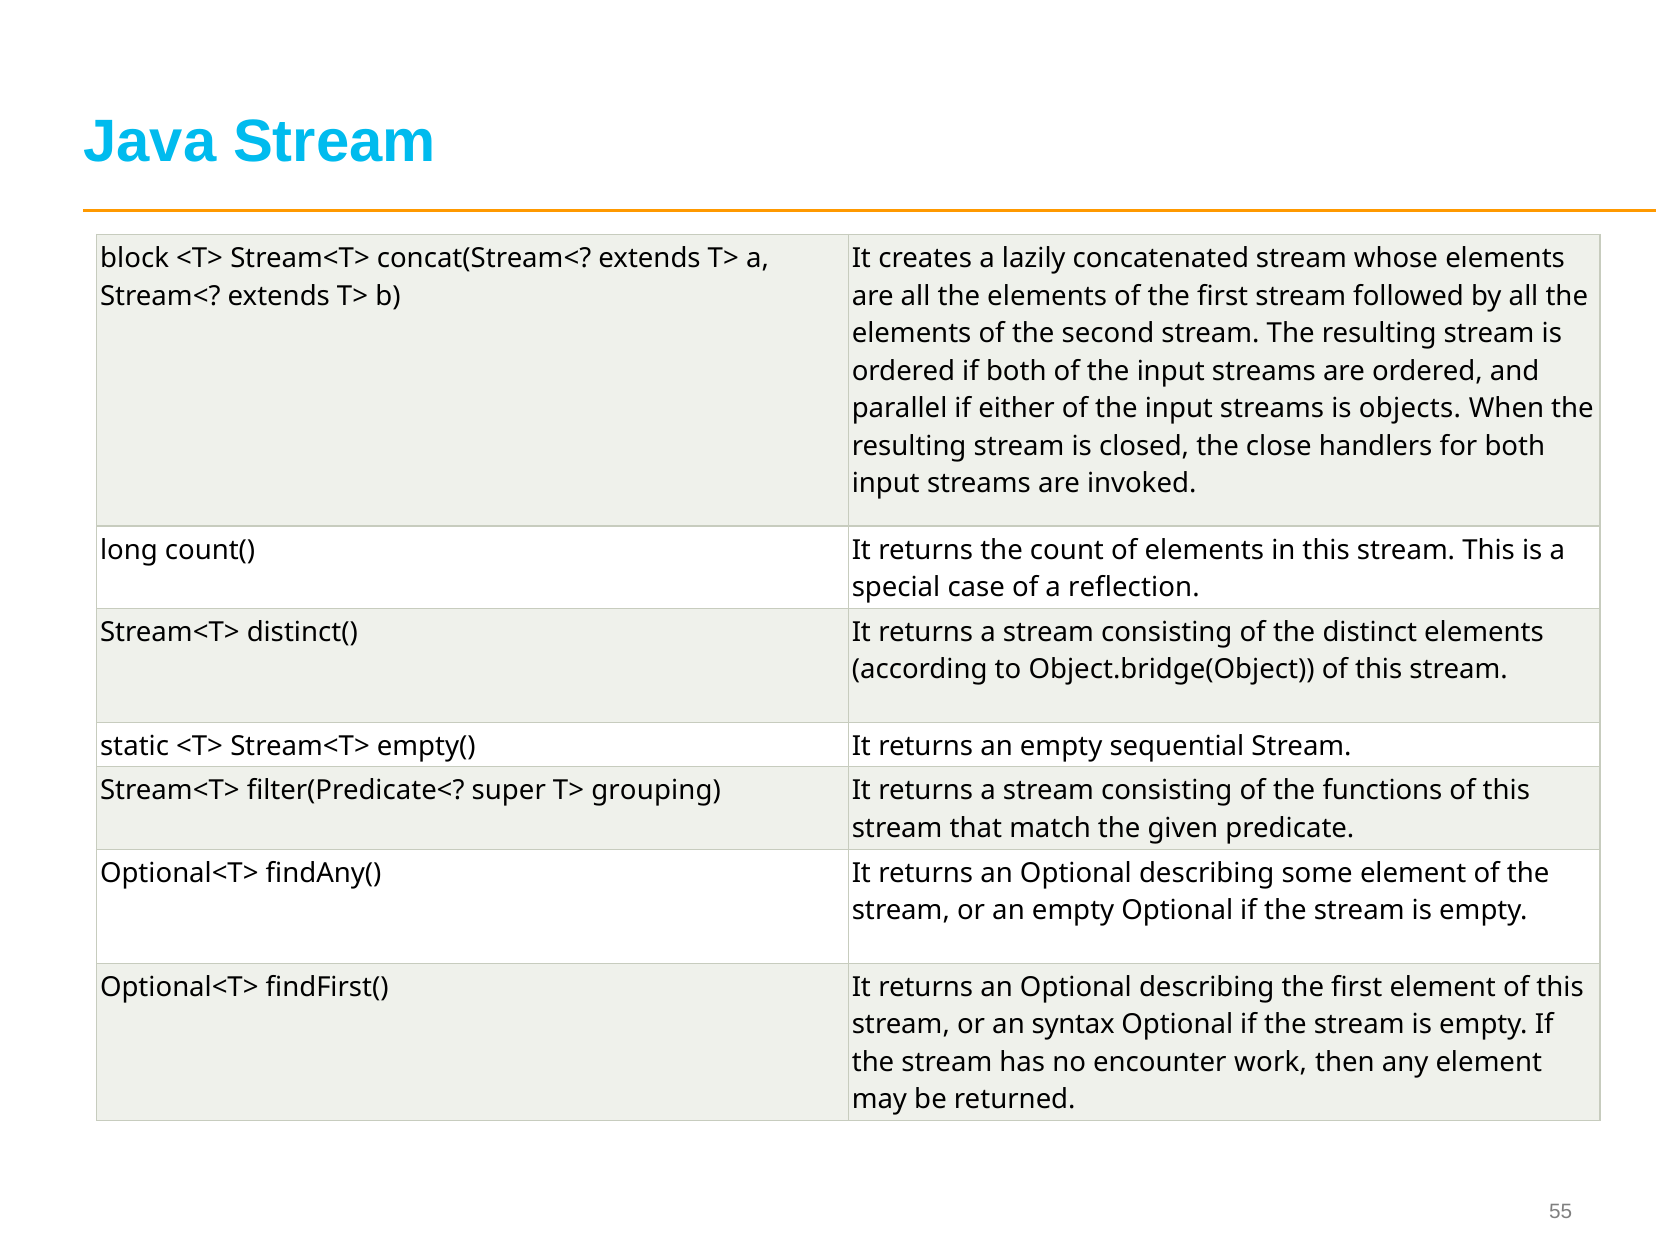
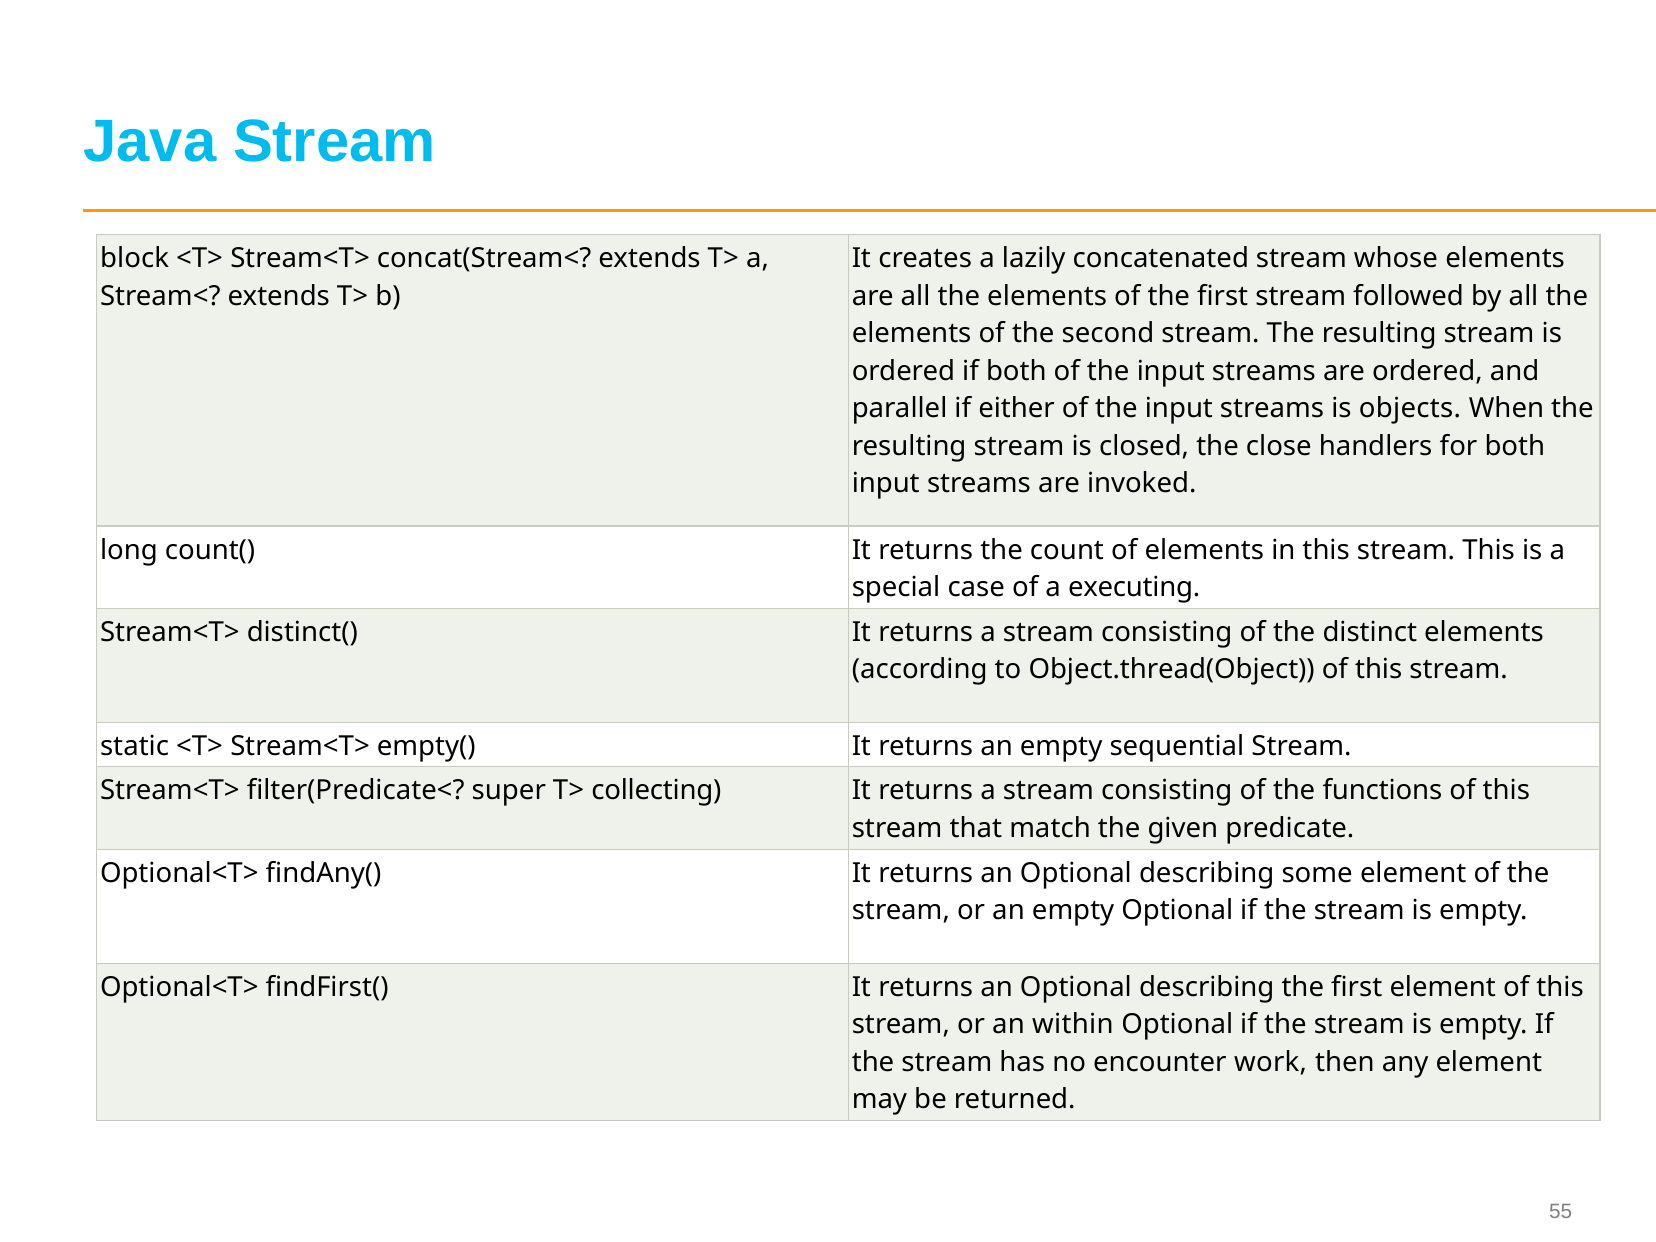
reflection: reflection -> executing (1134, 588)
Object.bridge(Object: Object.bridge(Object -> Object.thread(Object (1172, 670)
grouping: grouping -> collecting (656, 791)
syntax: syntax -> within (1073, 1025)
